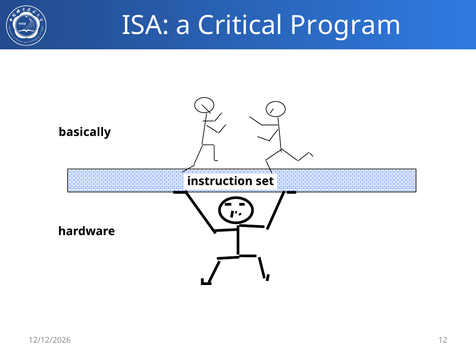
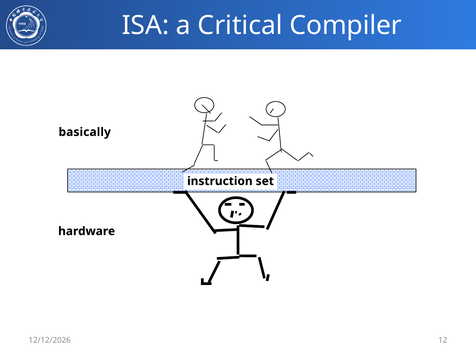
Program: Program -> Compiler (346, 25)
